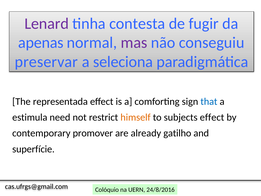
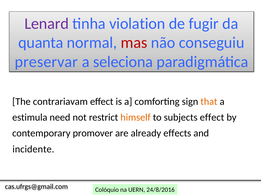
contesta: contesta -> violation (137, 24)
apenas: apenas -> quanta (41, 43)
mas colour: purple -> red (134, 43)
representada: representada -> contrariavam (60, 101)
that colour: blue -> orange (209, 101)
gatilho: gatilho -> effects (177, 133)
superfície: superfície -> incidente (33, 149)
